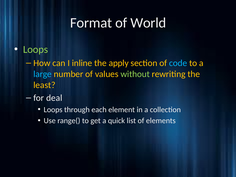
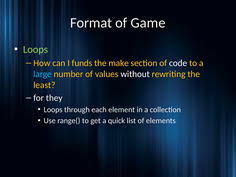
World: World -> Game (148, 23)
inline: inline -> funds (82, 63)
apply: apply -> make (119, 63)
code colour: light blue -> white (178, 63)
without colour: light green -> white (135, 74)
deal: deal -> they (54, 98)
